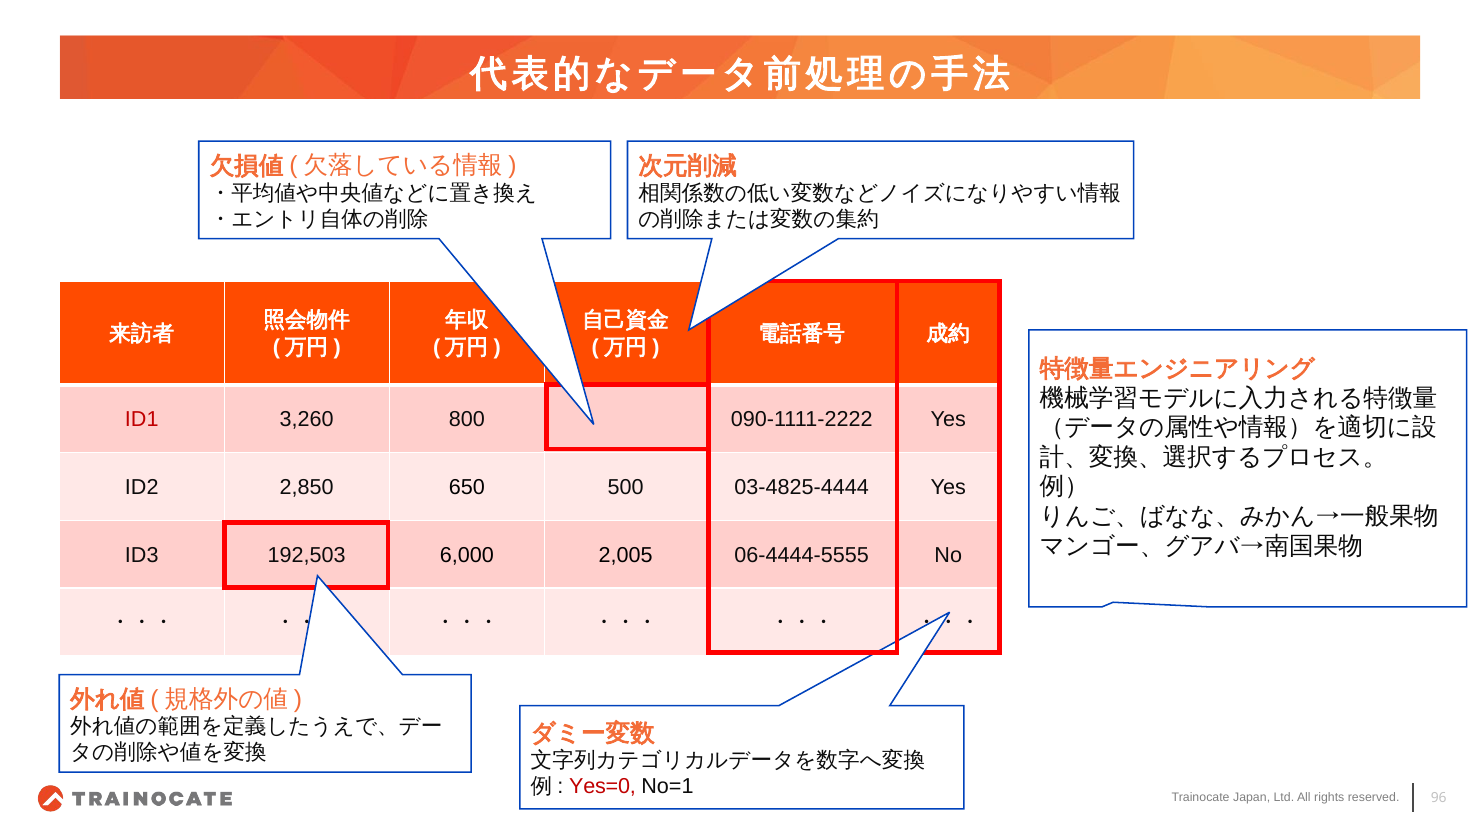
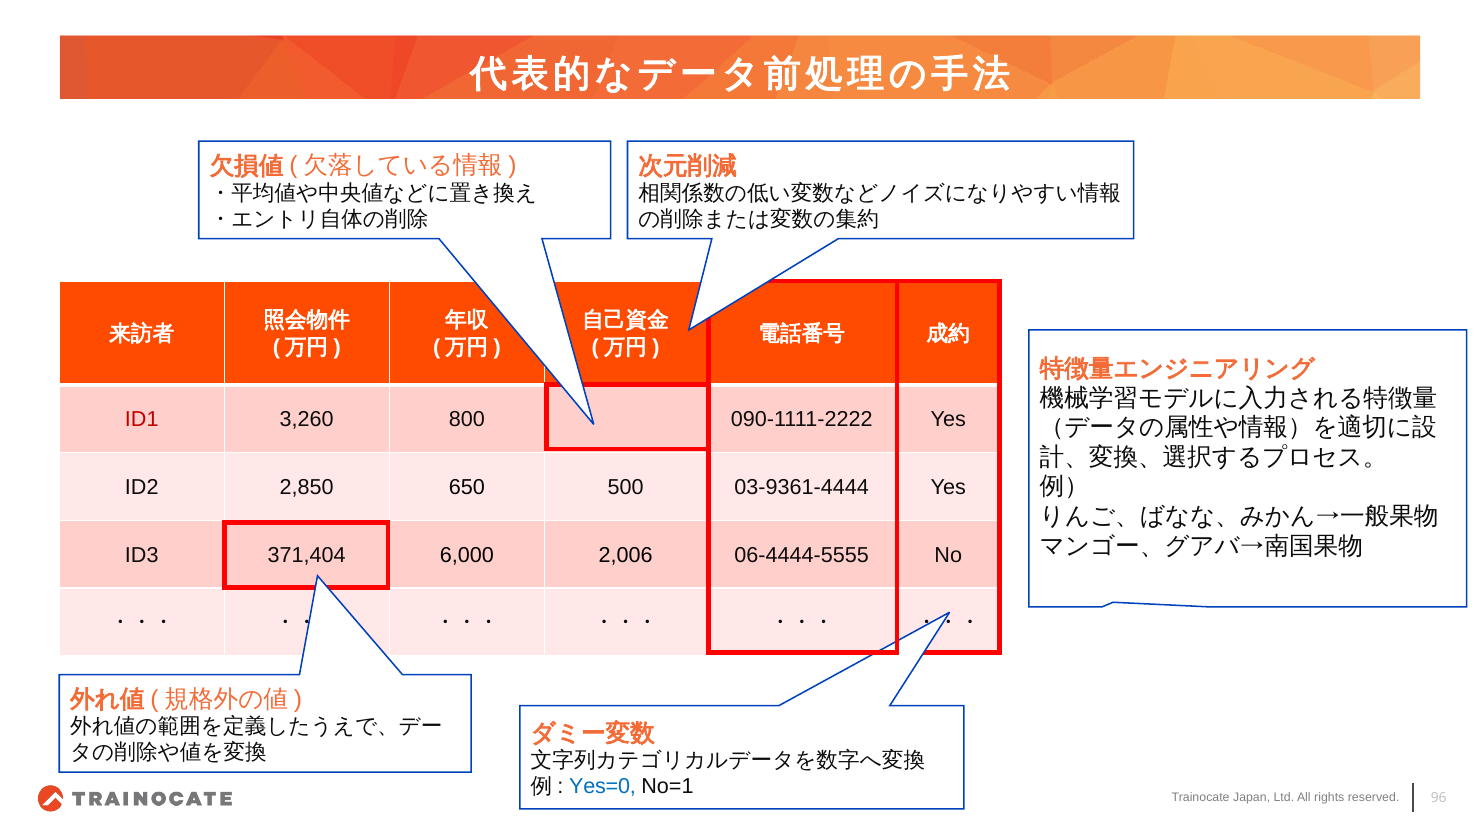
03-4825-4444: 03-4825-4444 -> 03-9361-4444 (802, 487)
192,503: 192,503 -> 371,404 (307, 555)
2,005: 2,005 -> 2,006 (626, 555)
Yes=0 colour: red -> blue (603, 786)
